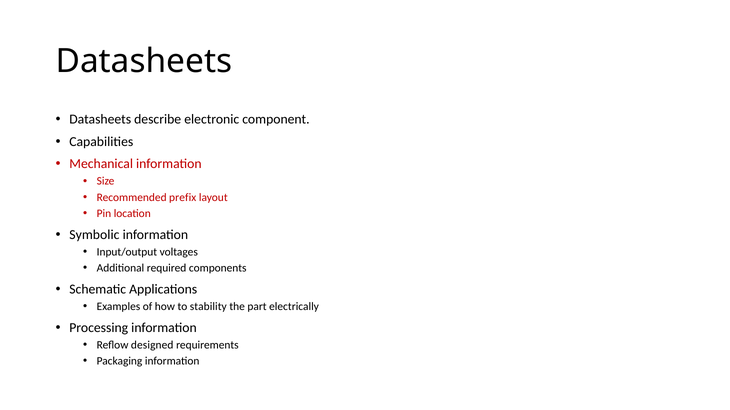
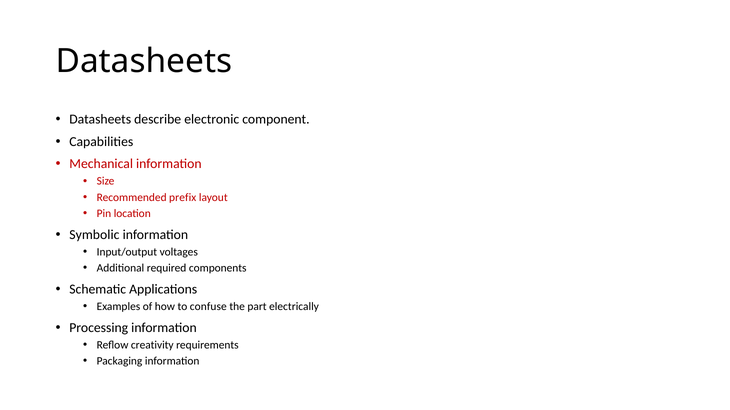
stability: stability -> confuse (208, 307)
designed: designed -> creativity (152, 345)
